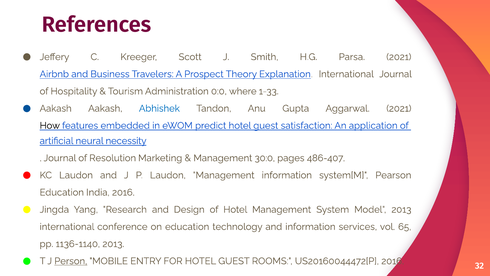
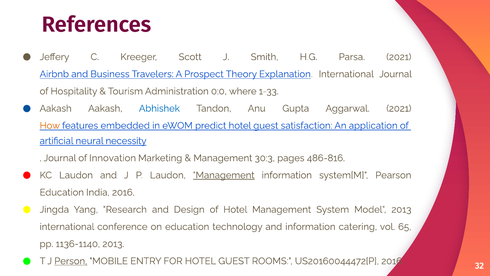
How colour: black -> orange (50, 125)
Resolution: Resolution -> Innovation (113, 158)
30:0: 30:0 -> 30:3 (265, 158)
486-407: 486-407 -> 486-816 (326, 158)
Management underline: none -> present (224, 175)
services: services -> catering (358, 226)
